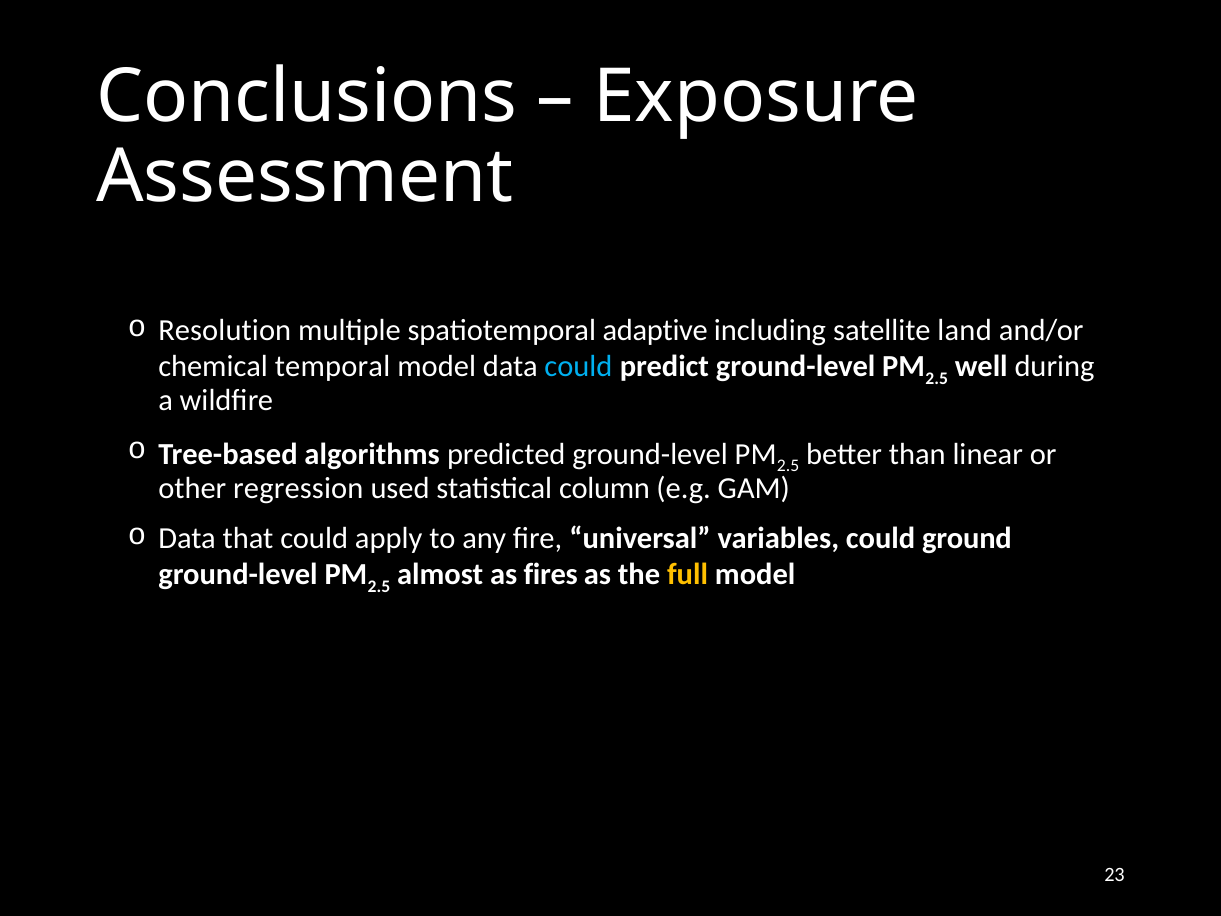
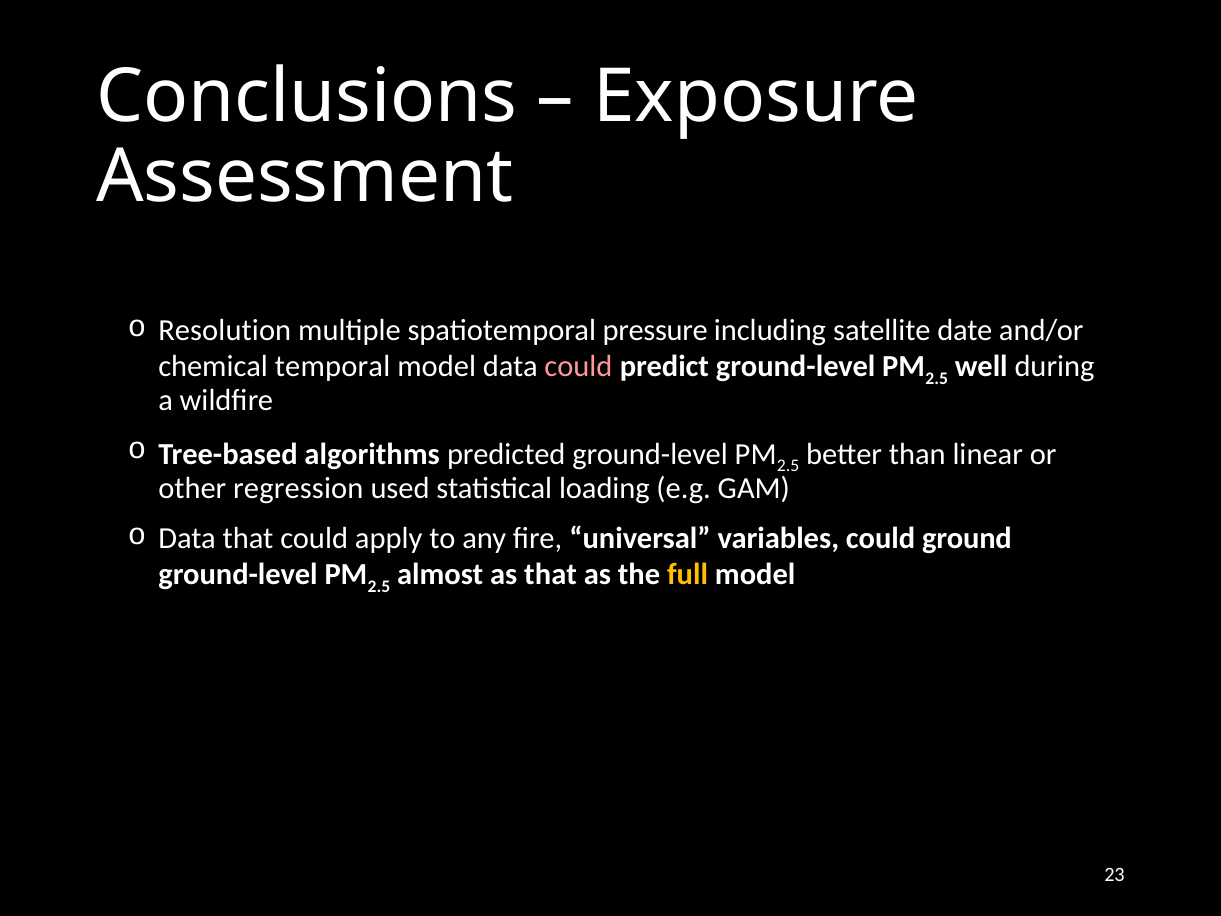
adaptive: adaptive -> pressure (655, 330)
land: land -> date (965, 330)
could colour: light blue -> pink (578, 367)
column: column -> loading (604, 488)
as fires: fires -> that (551, 574)
